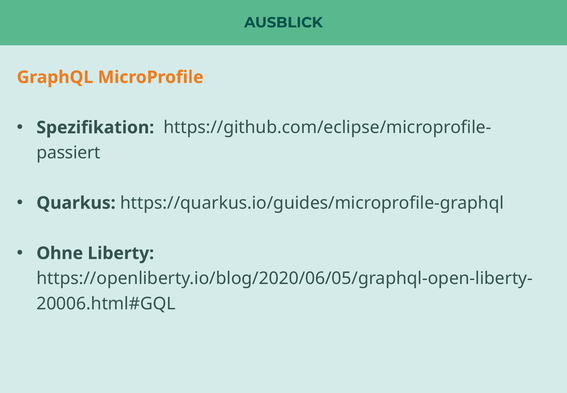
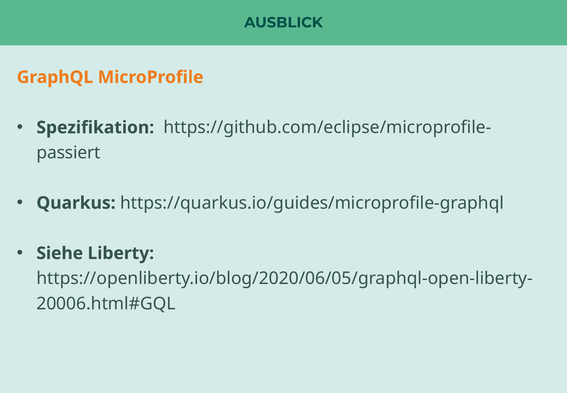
Ohne: Ohne -> Siehe (60, 253)
